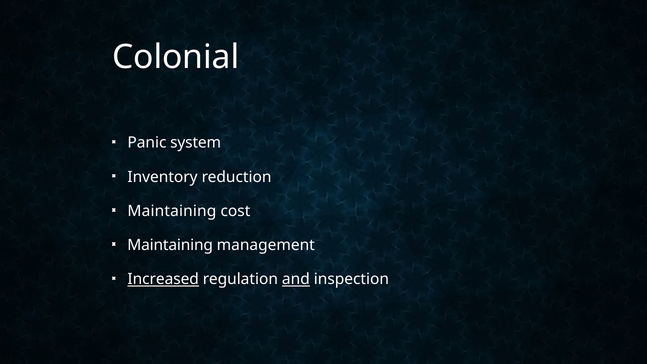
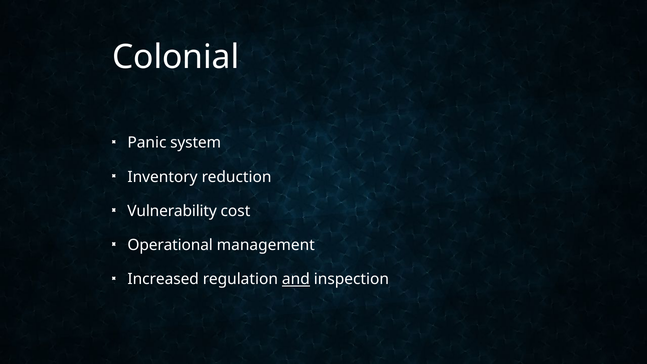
Maintaining: Maintaining -> Vulnerability (172, 211)
Maintaining: Maintaining -> Operational (170, 245)
Increased underline: present -> none (163, 279)
